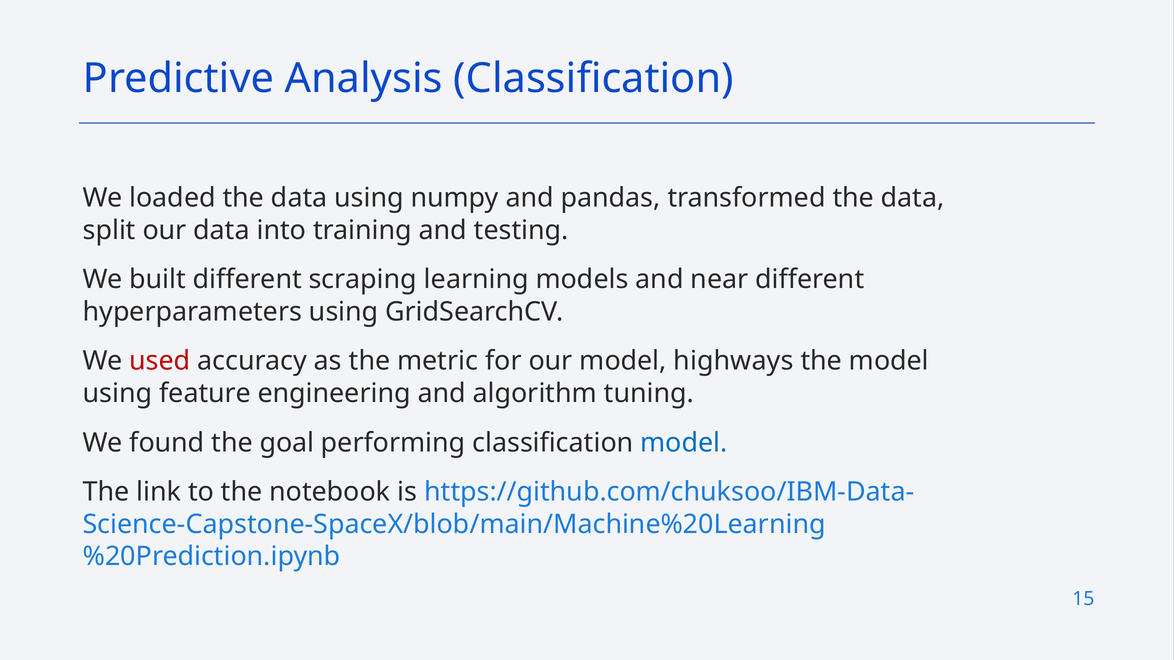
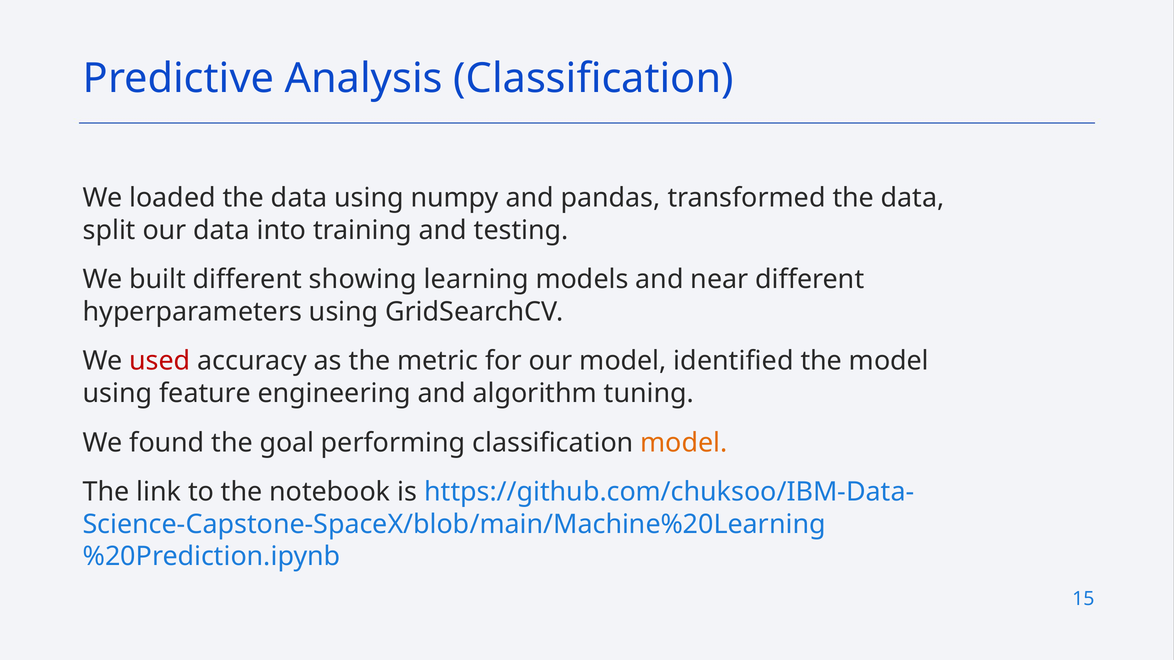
scraping: scraping -> showing (363, 280)
highways: highways -> identified (734, 361)
model colour: blue -> orange (684, 443)
